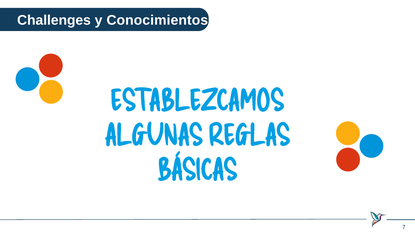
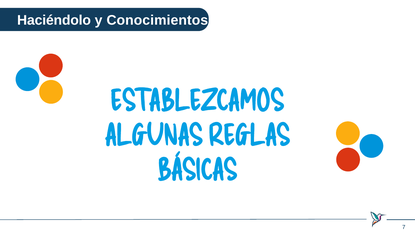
Challenges: Challenges -> Haciéndolo (54, 20)
